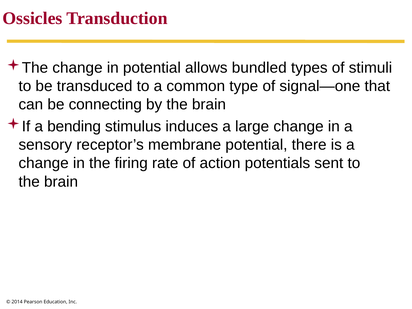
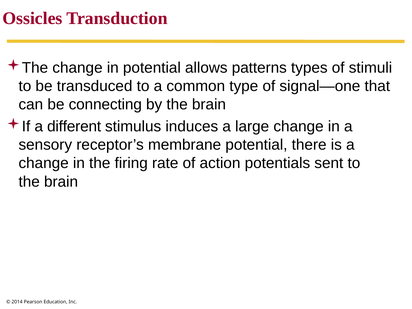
bundled: bundled -> patterns (259, 68)
bending: bending -> different (74, 127)
